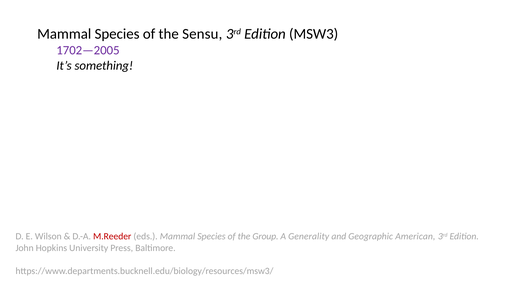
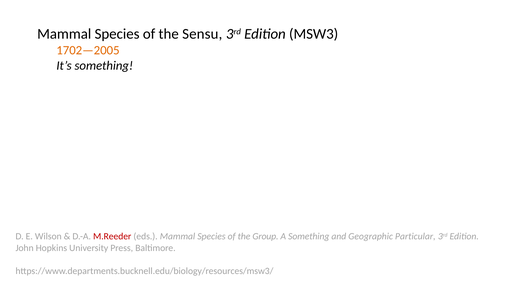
1702—2005 colour: purple -> orange (88, 50)
A Generality: Generality -> Something (309, 236)
American: American -> Particular (415, 236)
